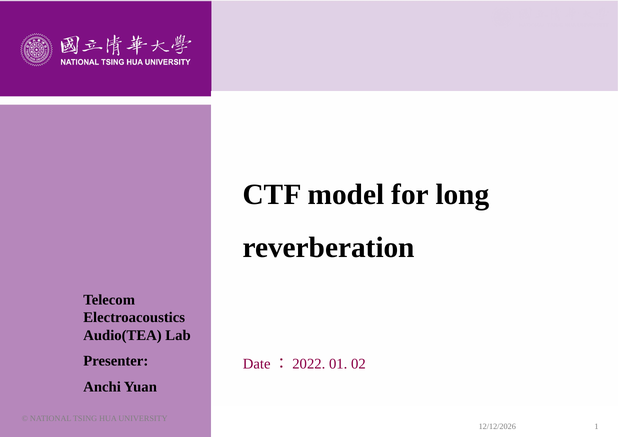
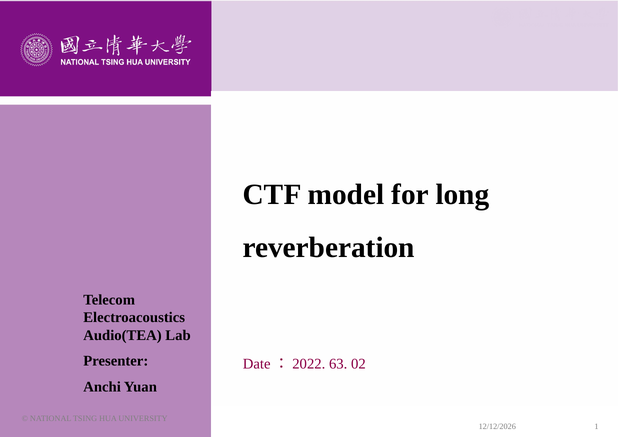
01: 01 -> 63 (338, 364)
